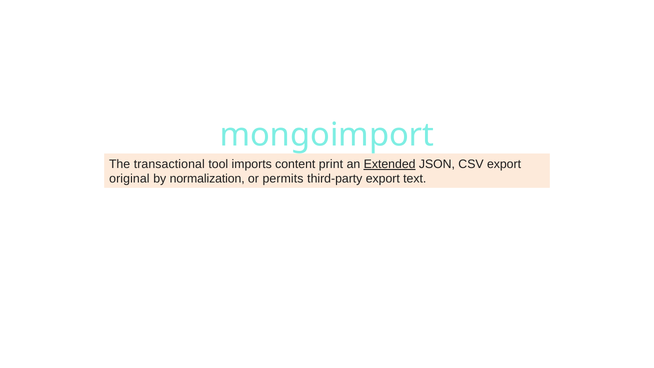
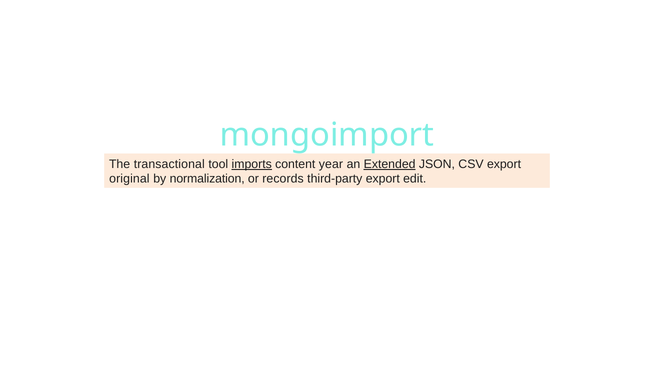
imports underline: none -> present (252, 164)
print: print -> year (331, 164)
permits: permits -> records (283, 179)
text: text -> edit (415, 179)
